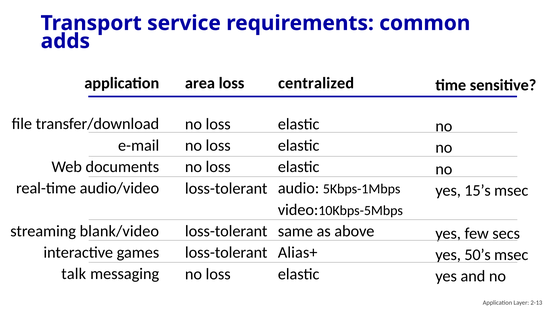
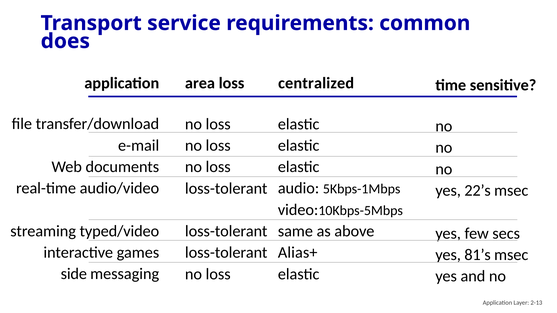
adds: adds -> does (65, 41)
15’s: 15’s -> 22’s (478, 191)
blank/video: blank/video -> typed/video (119, 231)
50’s: 50’s -> 81’s (478, 255)
talk: talk -> side (74, 274)
